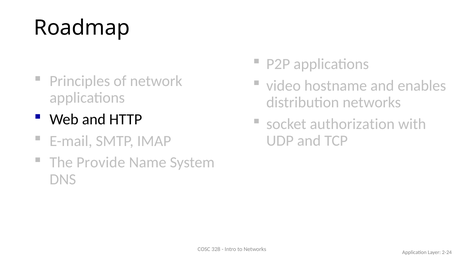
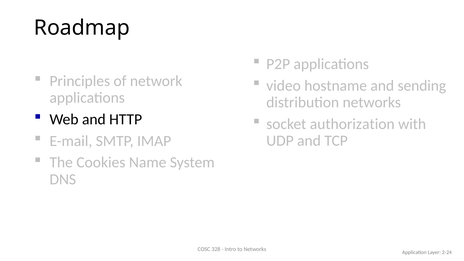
enables: enables -> sending (422, 86)
Provide: Provide -> Cookies (101, 163)
